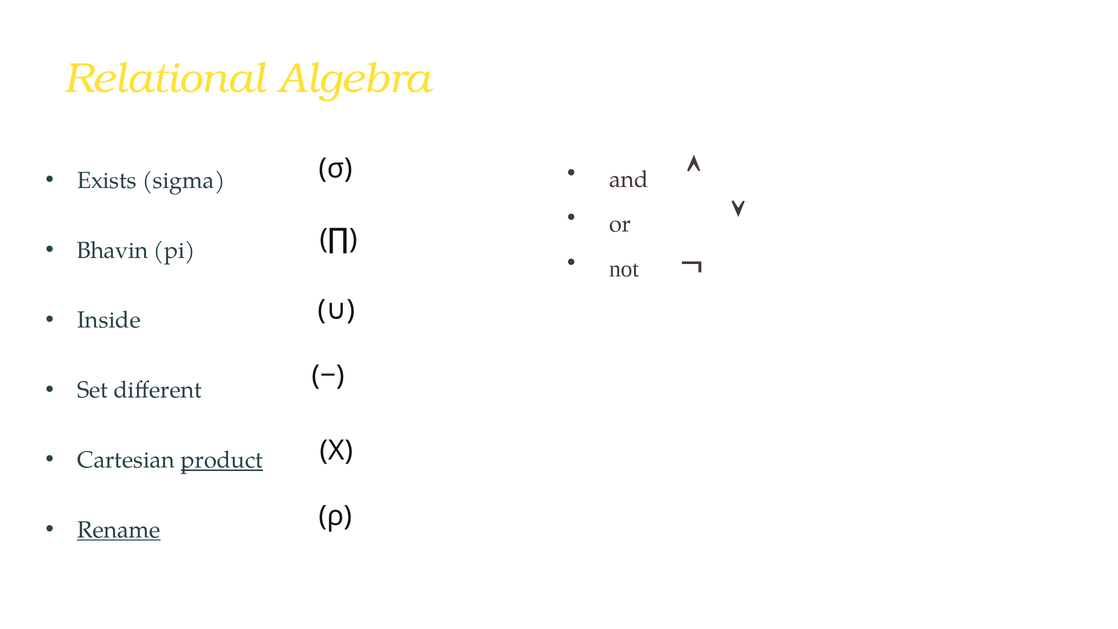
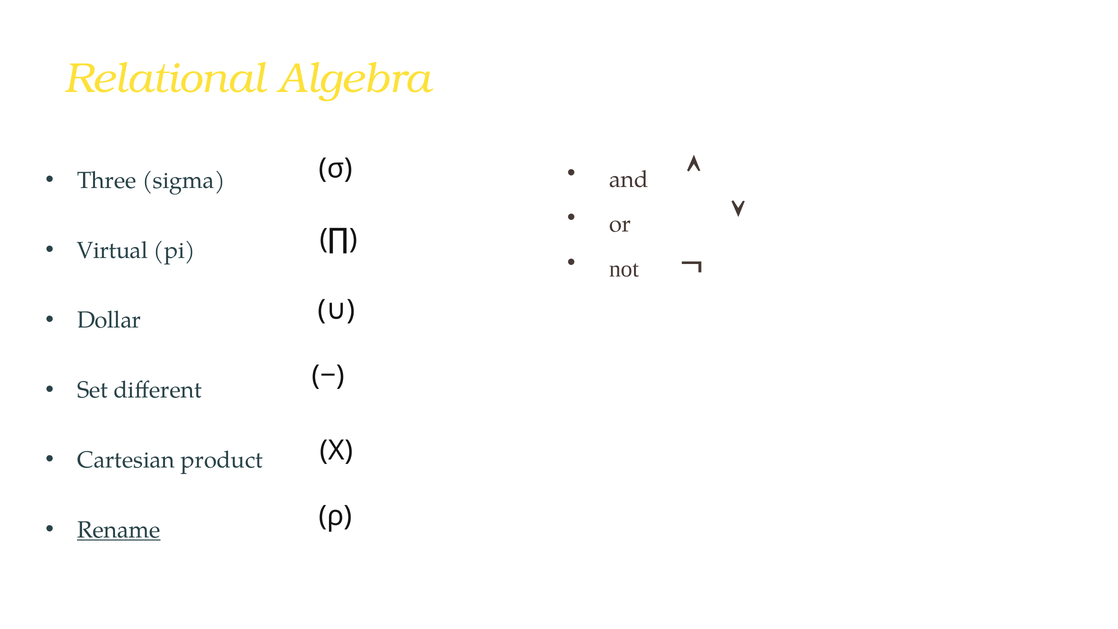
Exists: Exists -> Three (107, 180)
Bhavin: Bhavin -> Virtual (112, 250)
Inside: Inside -> Dollar (109, 320)
product underline: present -> none (222, 460)
